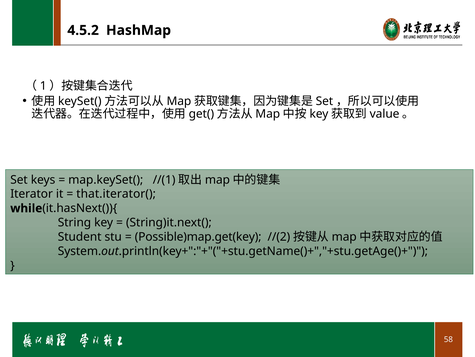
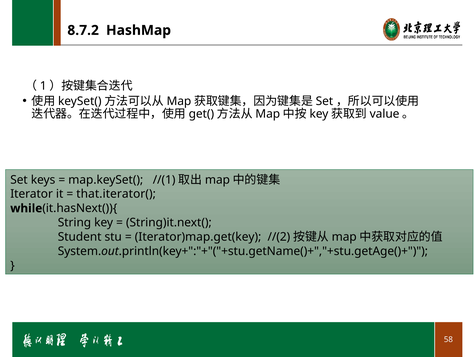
4.5.2: 4.5.2 -> 8.7.2 (83, 30)
Possible)map.get(key: Possible)map.get(key -> Iterator)map.get(key (198, 236)
